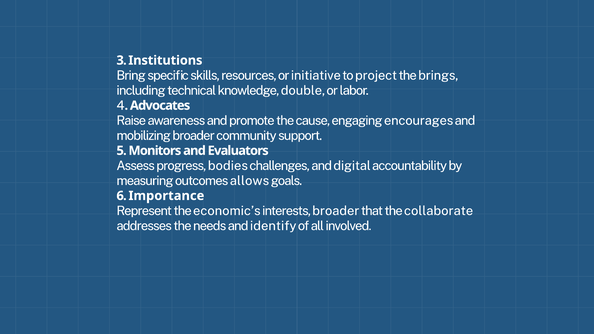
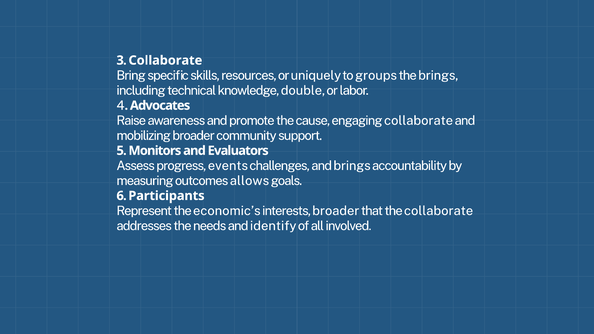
3 Institutions: Institutions -> Collaborate (165, 60)
initiative: initiative -> uniquely (316, 75)
project: project -> groups (376, 75)
engaging encourages: encourages -> collaborate (419, 121)
bodies: bodies -> events (228, 166)
and digital: digital -> brings (352, 166)
Importance: Importance -> Participants (166, 196)
